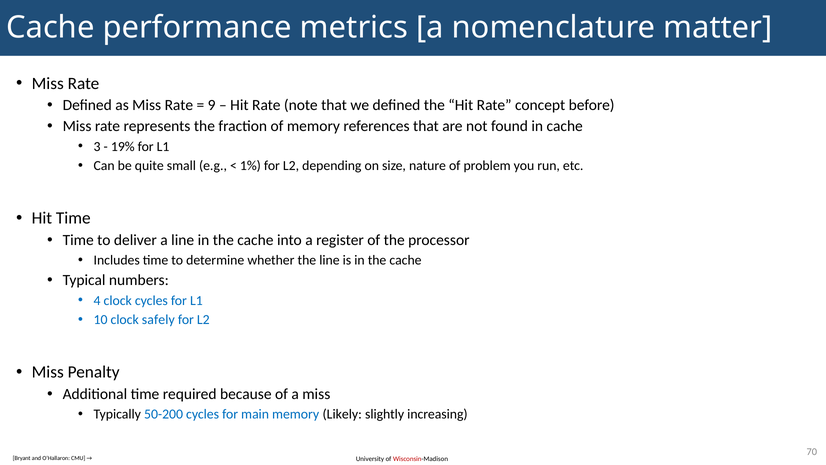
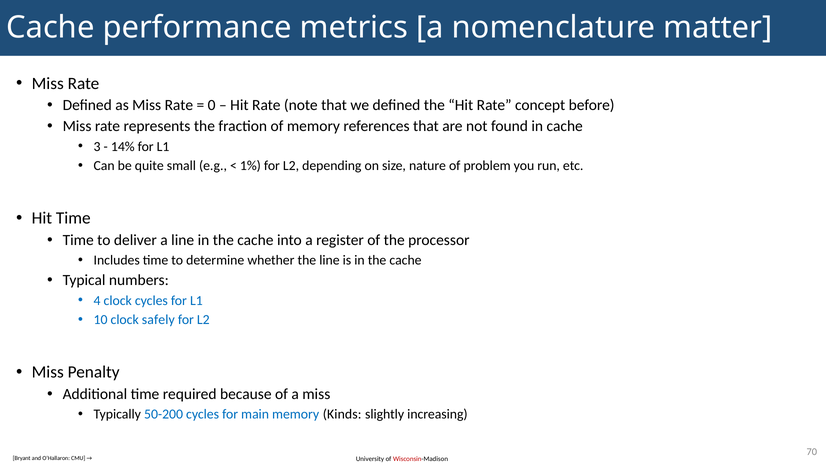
9: 9 -> 0 (212, 105)
19%: 19% -> 14% (123, 146)
Likely: Likely -> Kinds (342, 414)
